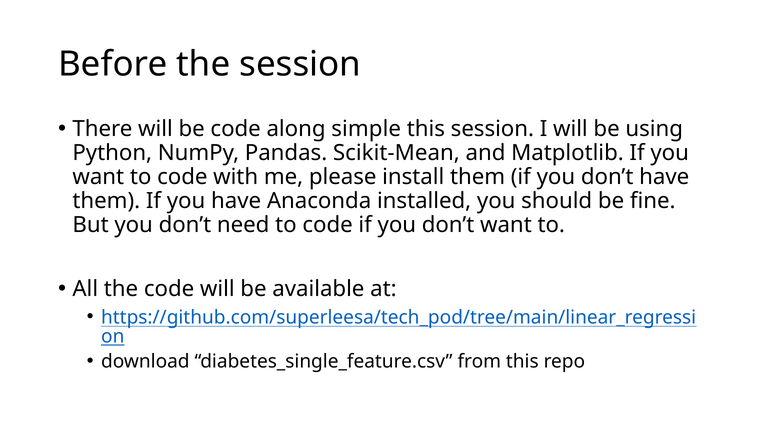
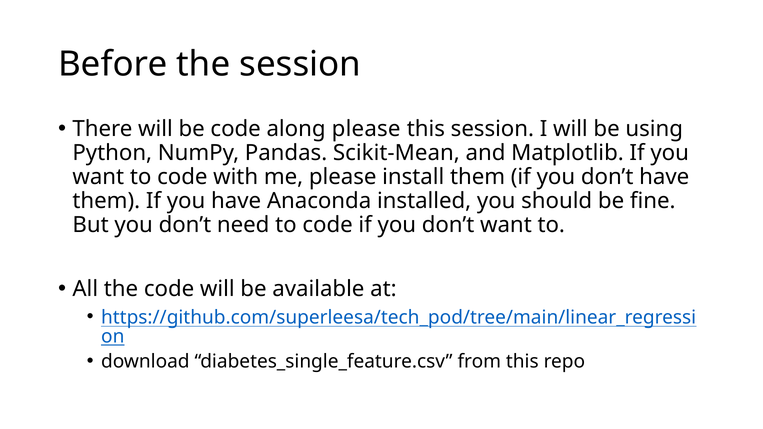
along simple: simple -> please (366, 129)
